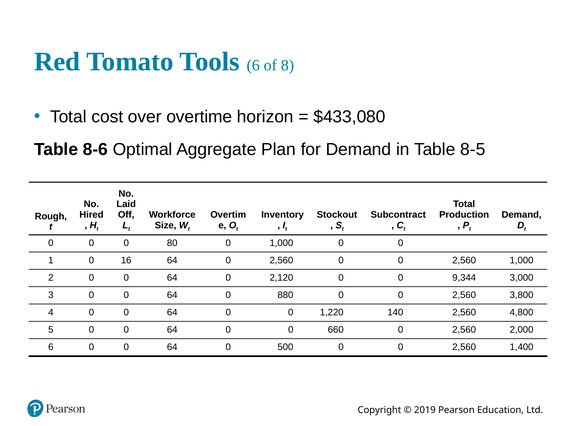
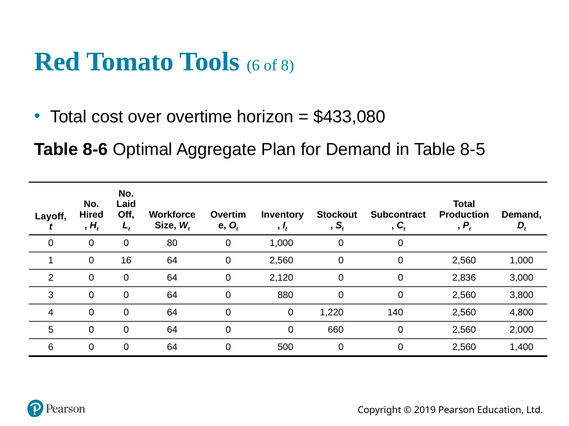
Rough: Rough -> Layoff (51, 217)
9,344: 9,344 -> 2,836 (464, 278)
